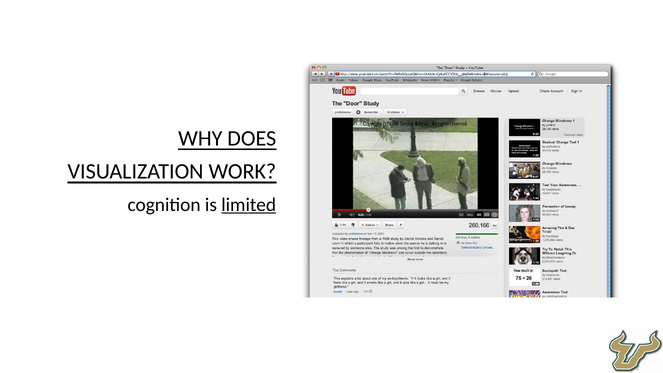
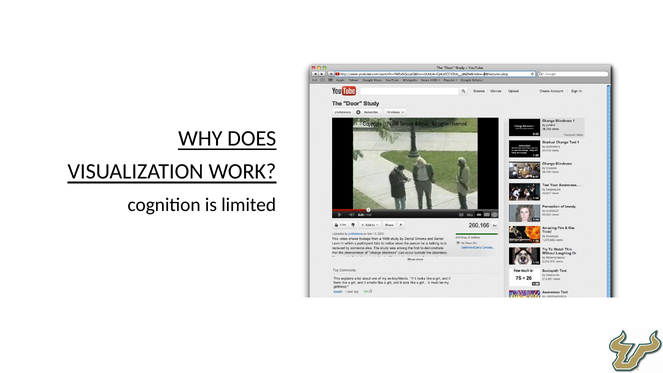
limited underline: present -> none (249, 205)
